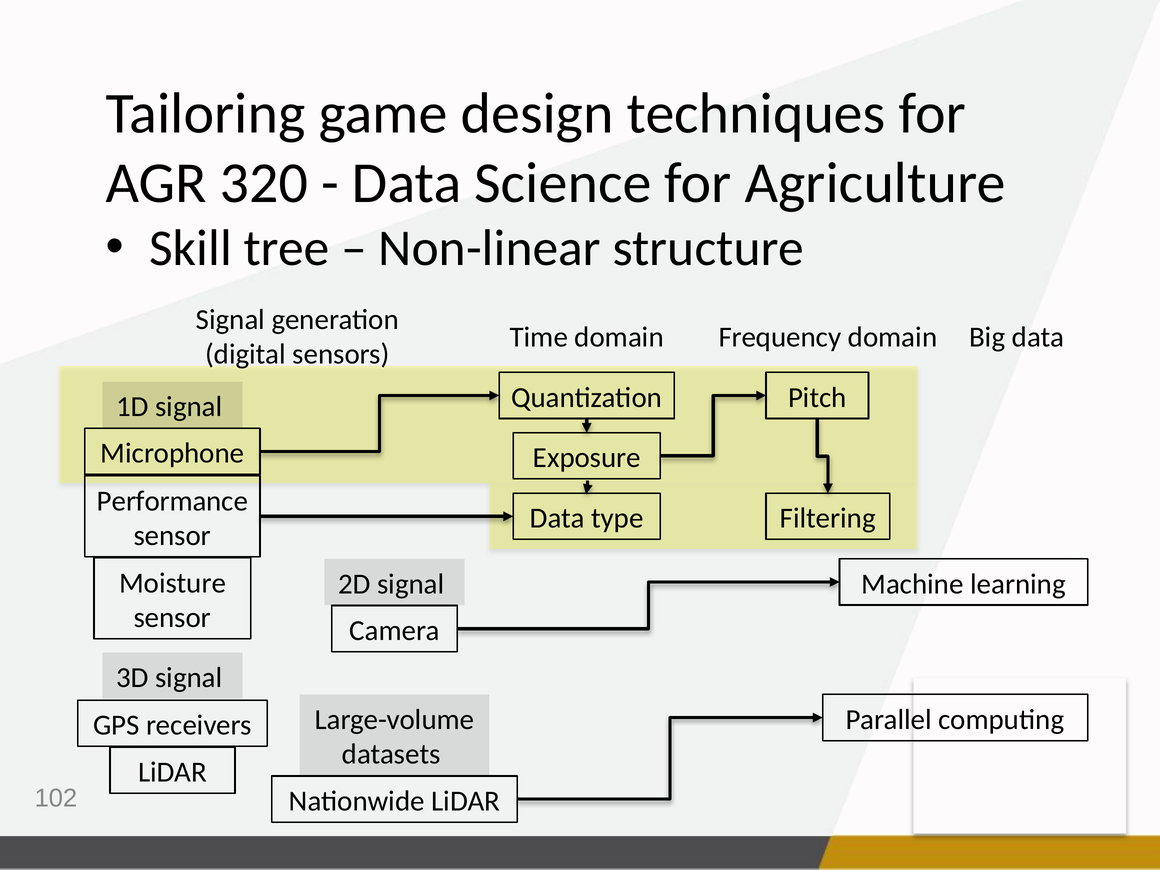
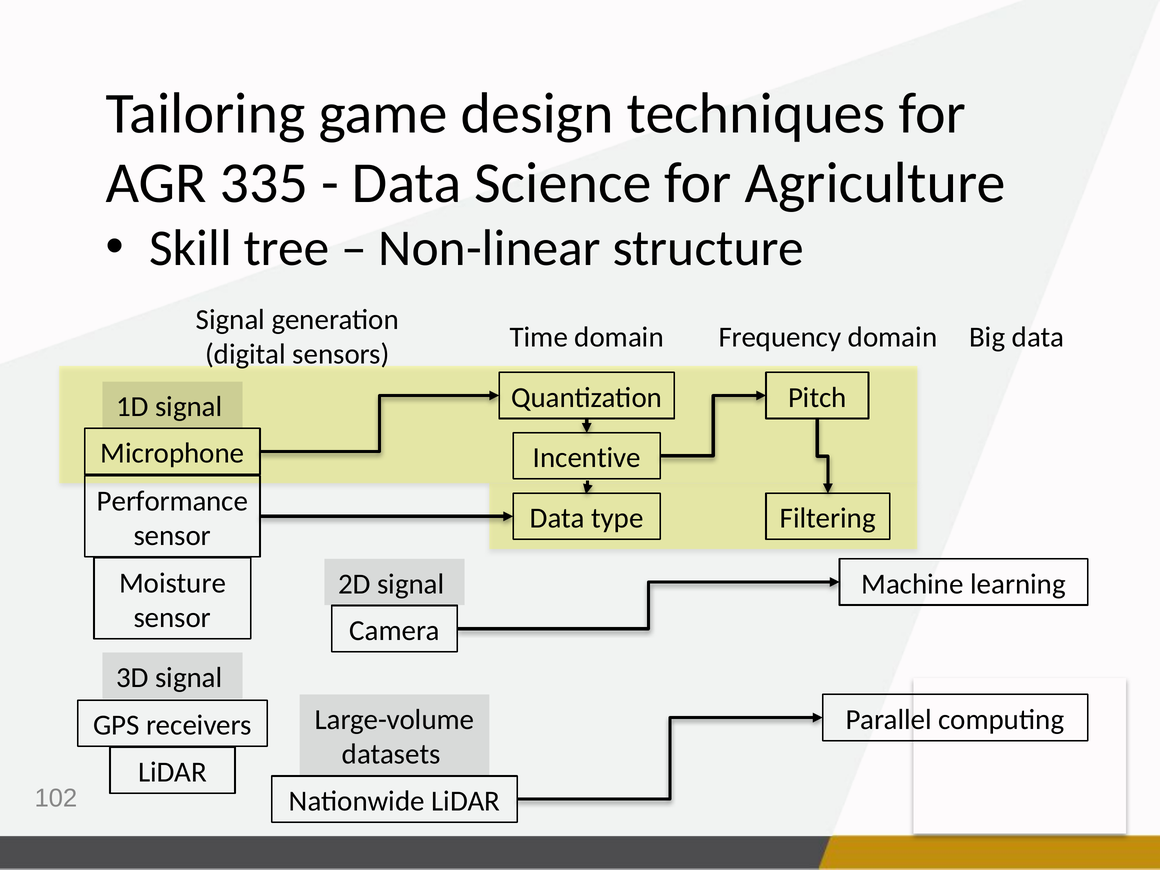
320: 320 -> 335 (264, 183)
Exposure: Exposure -> Incentive (587, 458)
